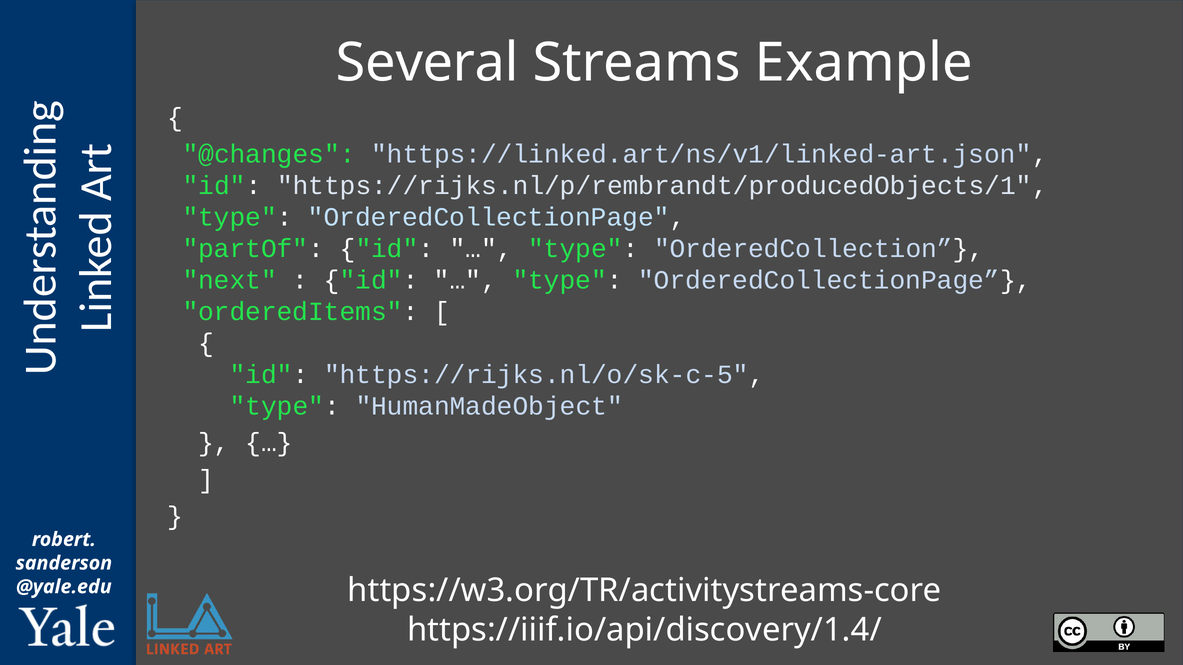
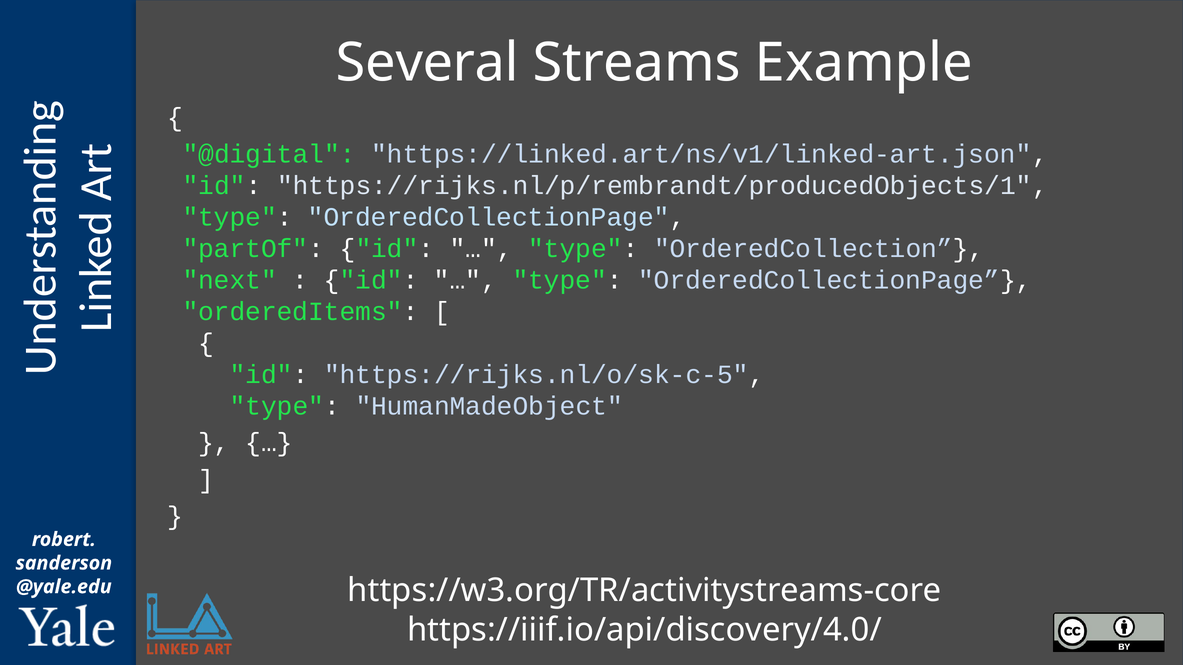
@changes: @changes -> @digital (269, 154)
https://iiif.io/api/discovery/1.4/: https://iiif.io/api/discovery/1.4/ -> https://iiif.io/api/discovery/4.0/ (644, 630)
